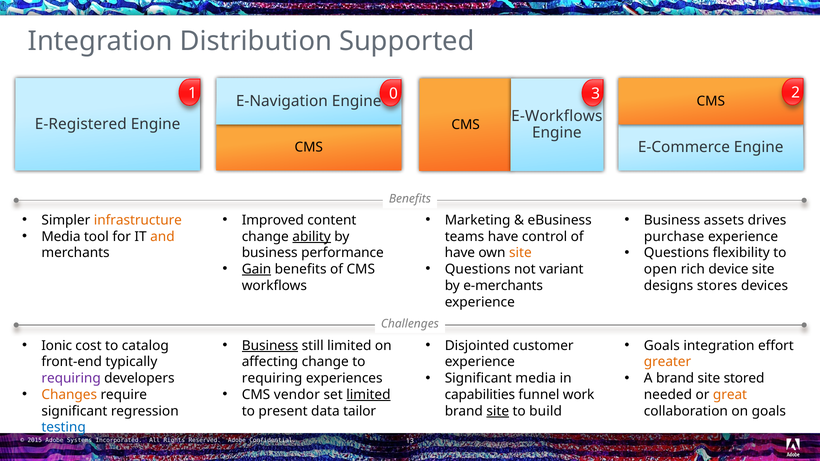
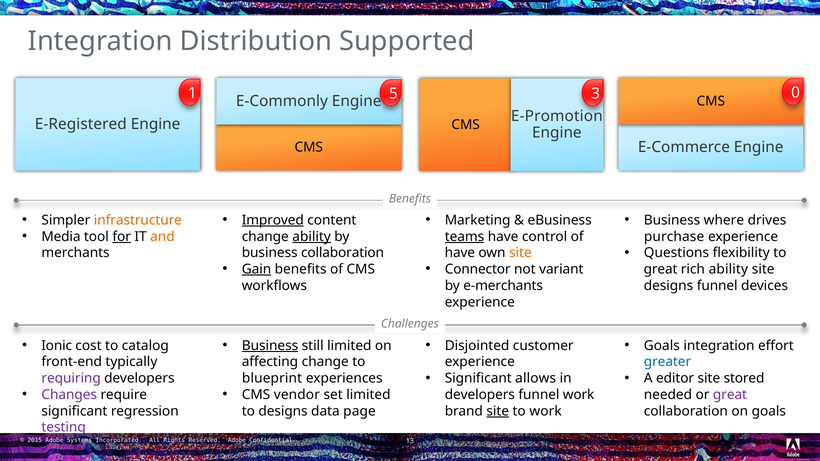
0: 0 -> 5 (394, 94)
2: 2 -> 0 (796, 93)
E-Navigation: E-Navigation -> E-Commonly (282, 101)
E-Workflows: E-Workflows -> E-Promotion (557, 116)
Improved underline: none -> present (273, 220)
assets: assets -> where (724, 220)
for underline: none -> present (122, 237)
teams underline: none -> present (464, 237)
business performance: performance -> collaboration (343, 253)
Questions: Questions -> Connector (478, 269)
open: open -> great (661, 269)
rich device: device -> ability (728, 269)
designs stores: stores -> funnel (717, 286)
greater colour: orange -> blue (667, 362)
Significant media: media -> allows (536, 379)
A brand: brand -> editor (675, 379)
requiring: requiring -> blueprint (272, 379)
Changes colour: orange -> purple (69, 395)
limited underline: present -> none (368, 395)
capabilities: capabilities -> developers (480, 395)
great colour: orange -> purple (730, 395)
to present: present -> designs (283, 411)
tailor: tailor -> page (360, 411)
to build: build -> work (546, 411)
testing colour: blue -> purple (64, 428)
